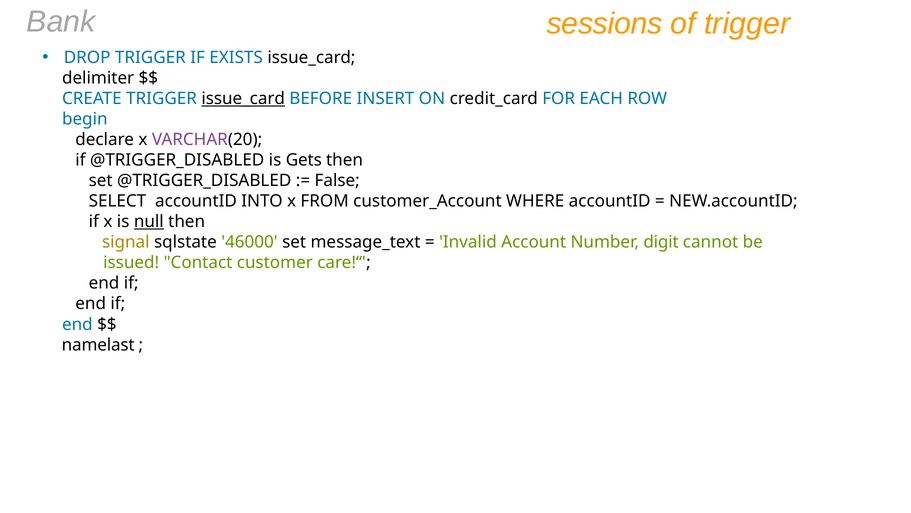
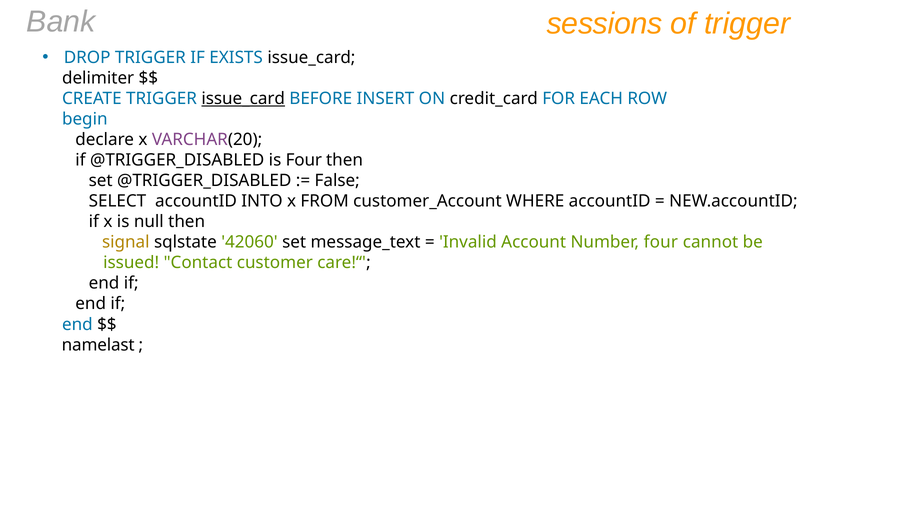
is Gets: Gets -> Four (304, 160)
null underline: present -> none (149, 222)
46000: 46000 -> 42060 (249, 242)
Number digit: digit -> four (661, 242)
